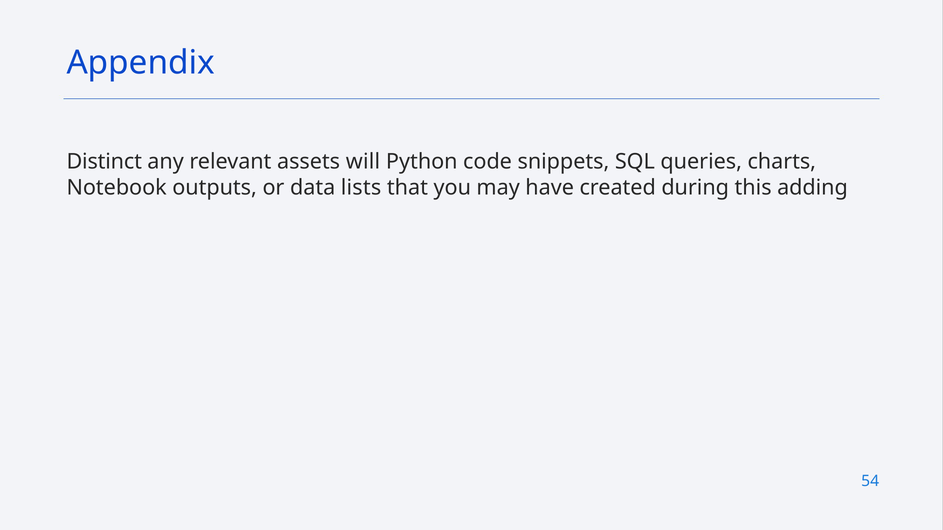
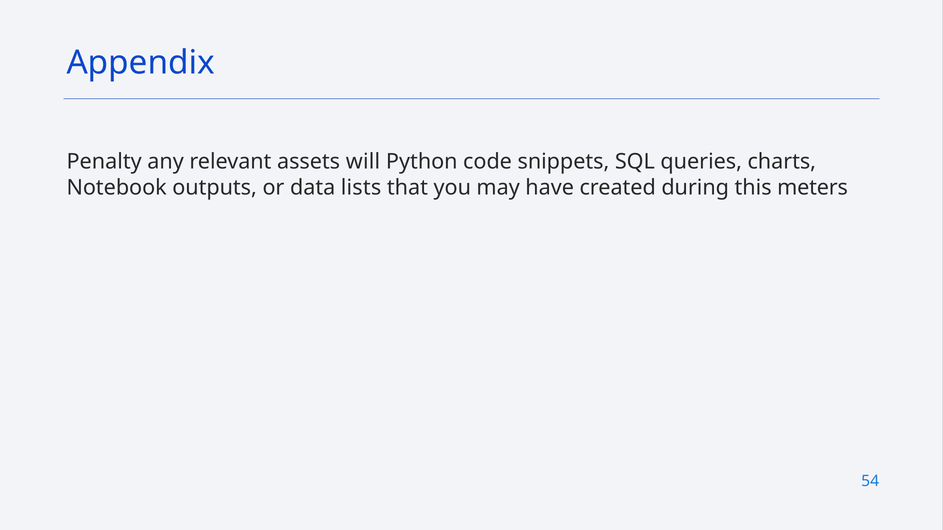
Distinct: Distinct -> Penalty (104, 162)
adding: adding -> meters (813, 188)
